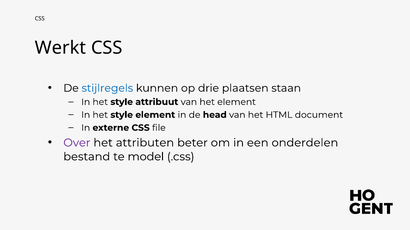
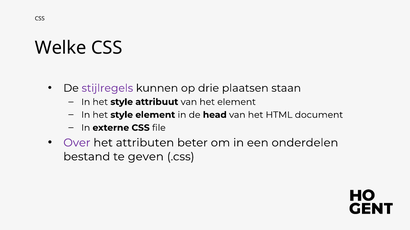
Werkt: Werkt -> Welke (61, 48)
stijlregels colour: blue -> purple (107, 88)
model: model -> geven (146, 157)
